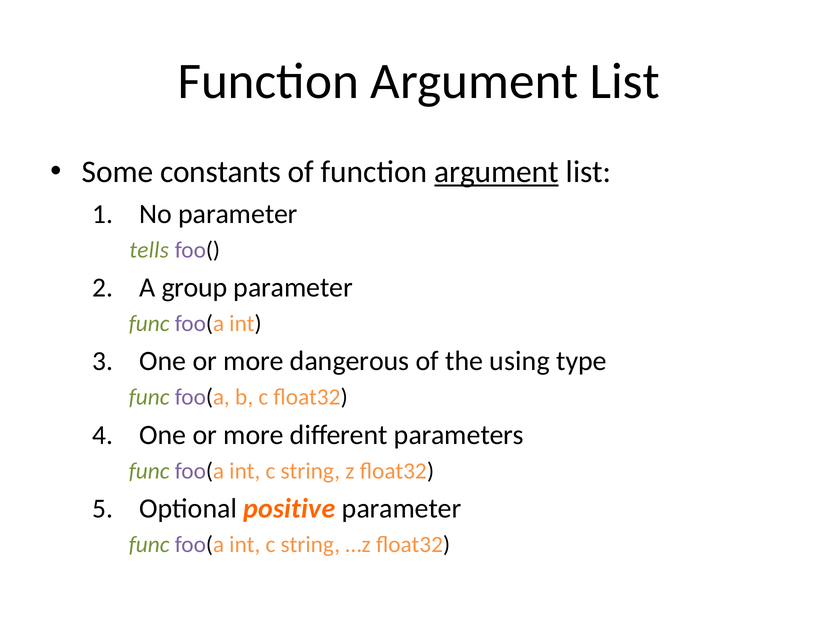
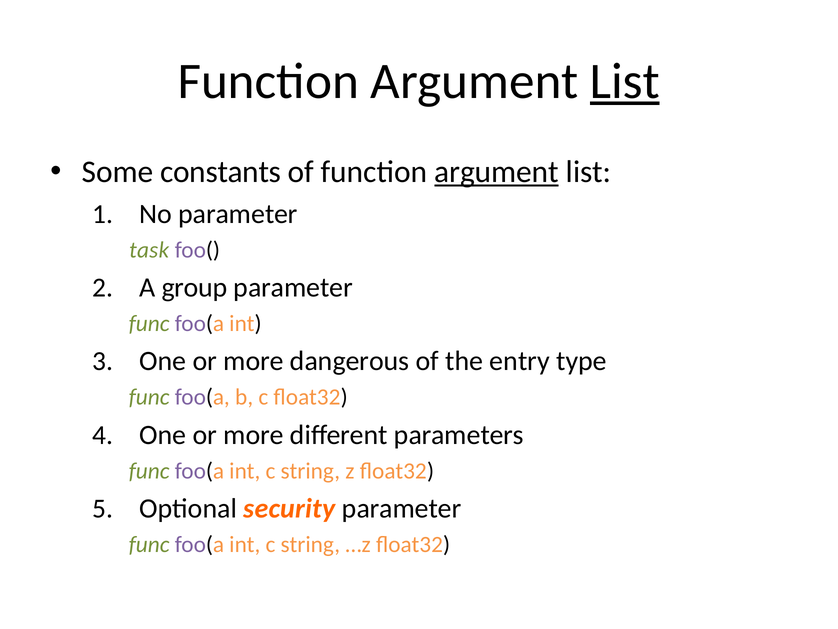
List underline: none -> present (625, 81)
tells: tells -> task (149, 250)
using: using -> entry (520, 361)
positive: positive -> security (289, 508)
